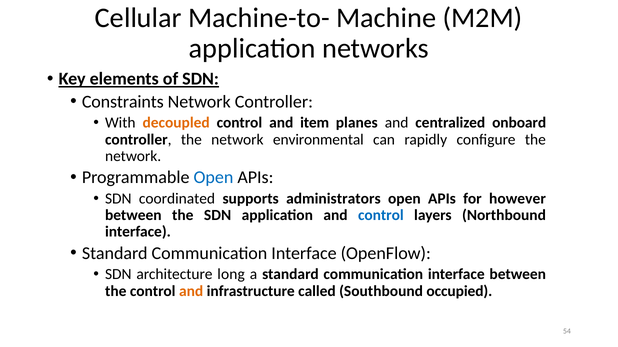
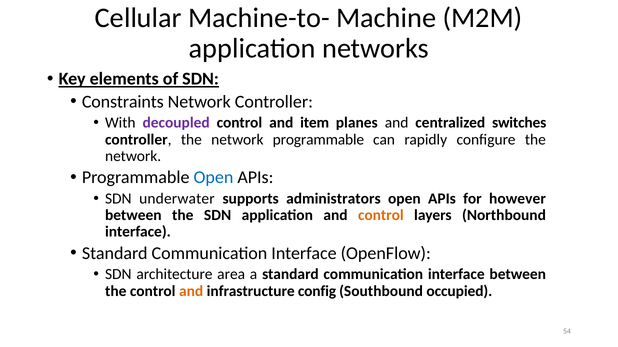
decoupled colour: orange -> purple (176, 123)
onboard: onboard -> switches (519, 123)
network environmental: environmental -> programmable (318, 140)
coordinated: coordinated -> underwater (177, 199)
control colour: blue -> orange (381, 216)
long: long -> area (231, 275)
called: called -> config (317, 292)
